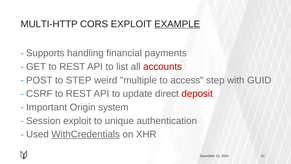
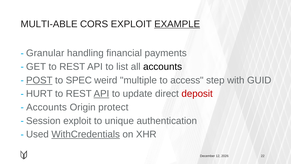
MULTI-HTTP: MULTI-HTTP -> MULTI-ABLE (49, 24)
Supports: Supports -> Granular (45, 53)
accounts colour: red -> black (163, 67)
POST underline: none -> present (39, 80)
to STEP: STEP -> SPEC (79, 80)
CSRF: CSRF -> HURT (39, 94)
API underline: none -> present (101, 94)
Important: Important -> Accounts (47, 107)
system: system -> protect (113, 107)
